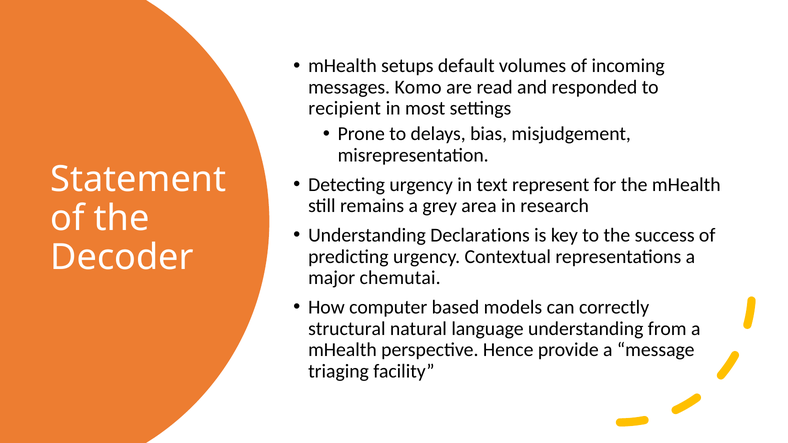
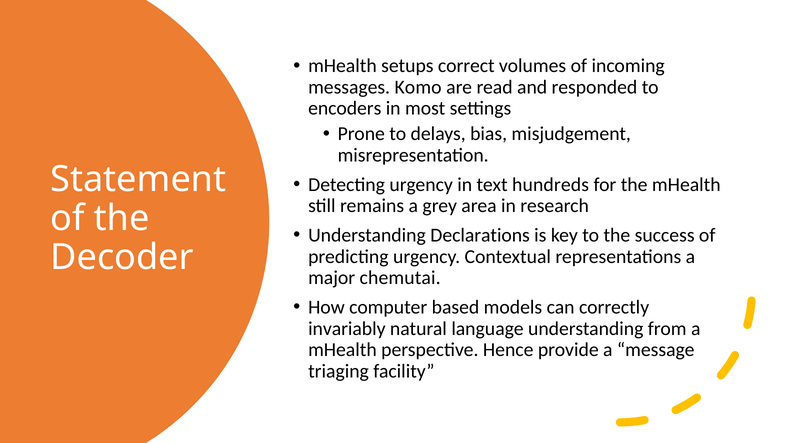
default: default -> correct (466, 66)
recipient: recipient -> encoders (345, 109)
represent: represent -> hundreds (551, 185)
structural: structural -> invariably (347, 329)
